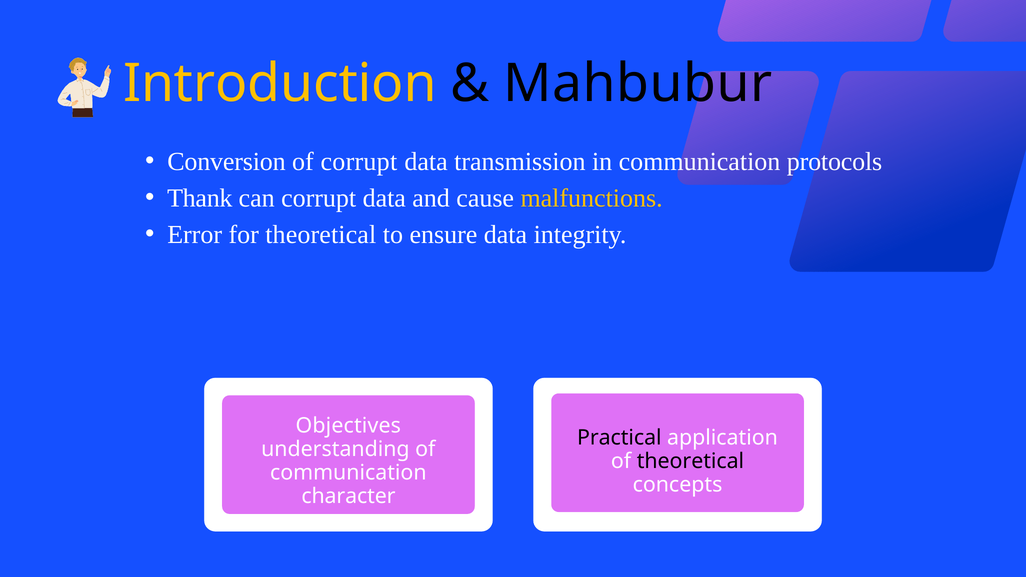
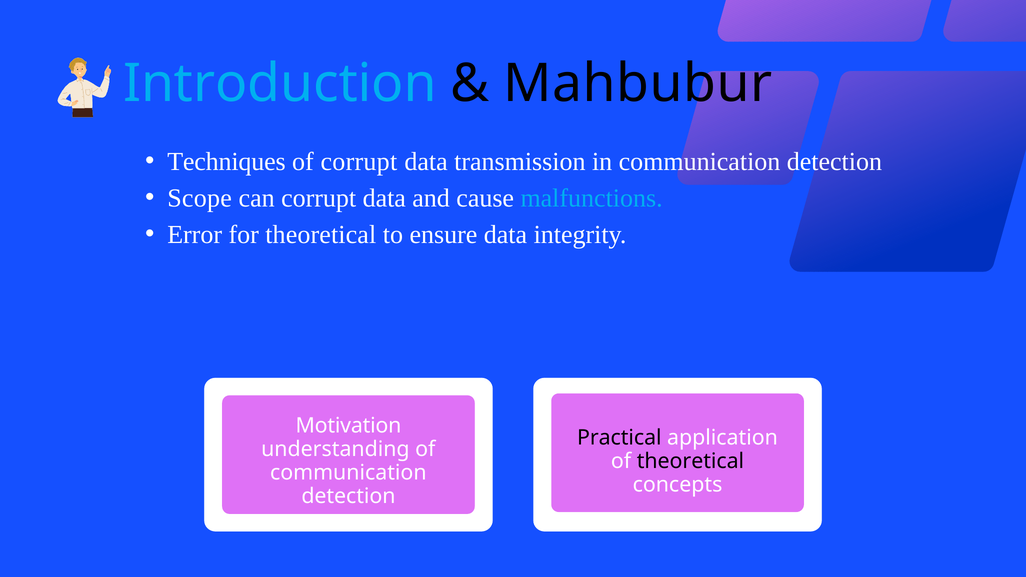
Introduction colour: yellow -> light blue (280, 84)
Conversion: Conversion -> Techniques (226, 162)
in communication protocols: protocols -> detection (834, 162)
Thank: Thank -> Scope (200, 198)
malfunctions colour: yellow -> light blue (592, 198)
Objectives: Objectives -> Motivation (348, 426)
character: character -> detection (348, 496)
